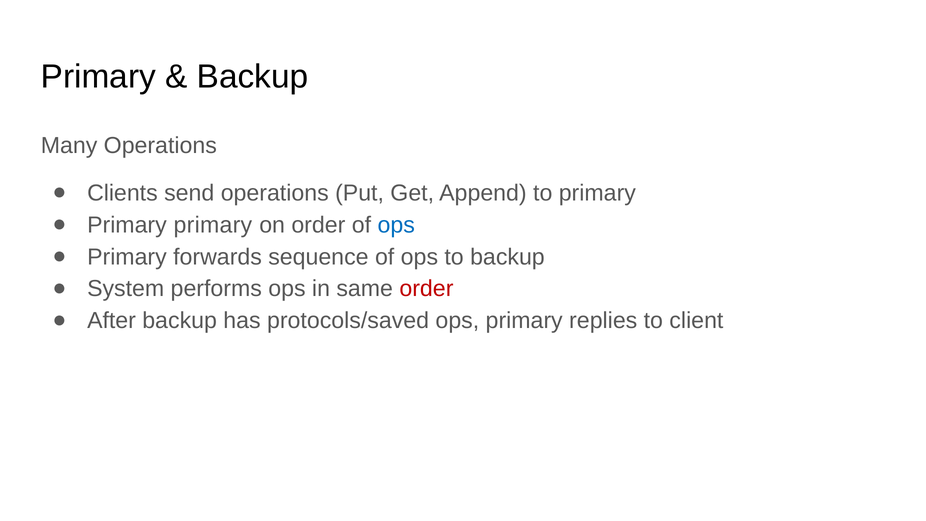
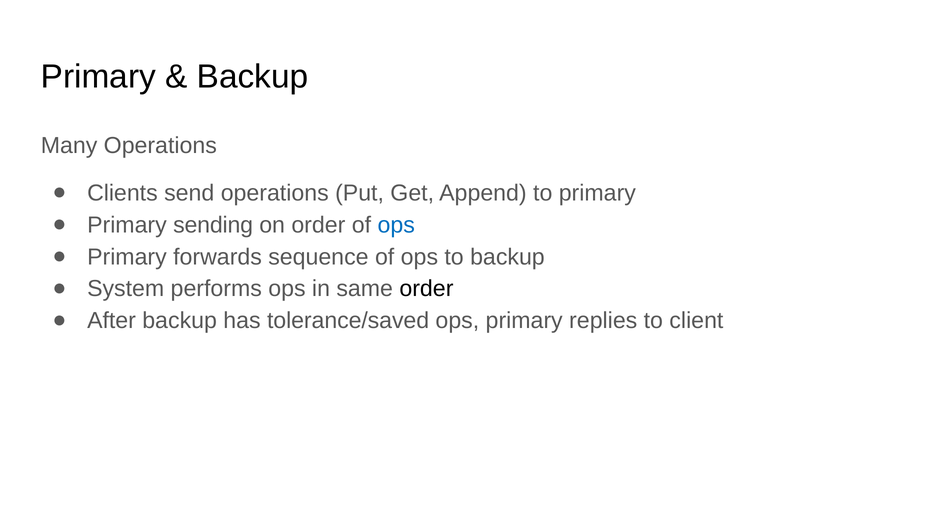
Primary primary: primary -> sending (213, 225)
order colour: red -> black (426, 289)
protocols/saved: protocols/saved -> tolerance/saved (348, 321)
